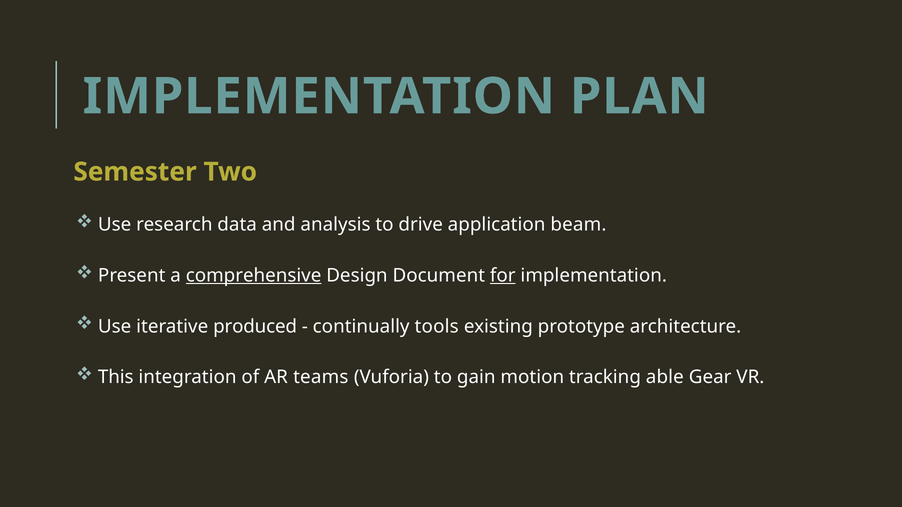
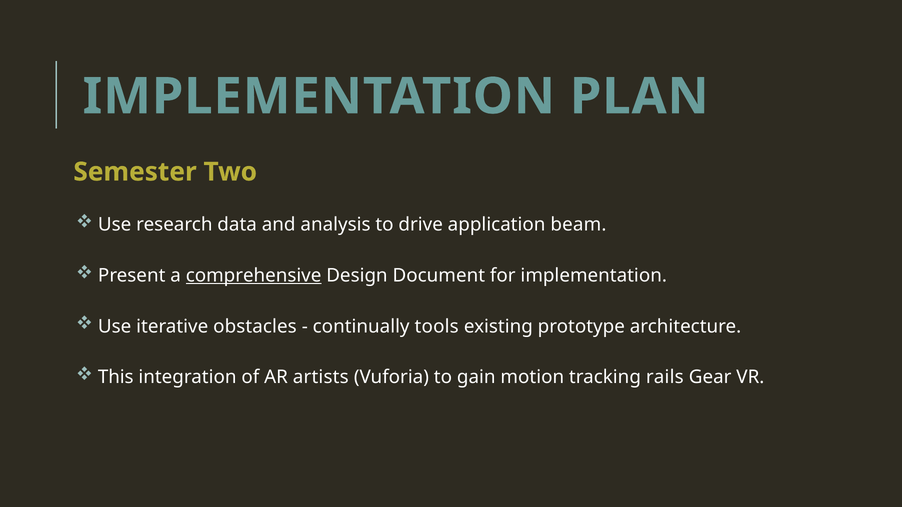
for underline: present -> none (503, 276)
produced: produced -> obstacles (255, 327)
teams: teams -> artists (321, 377)
able: able -> rails (665, 377)
